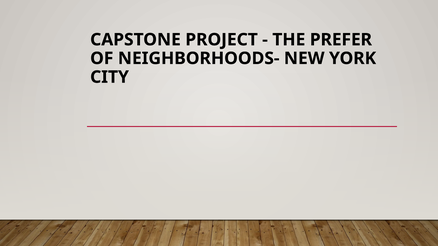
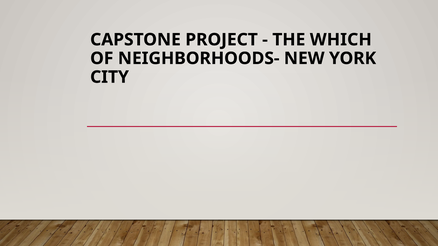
PREFER: PREFER -> WHICH (341, 40)
